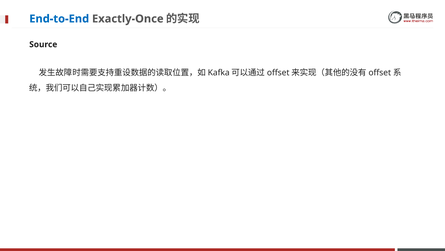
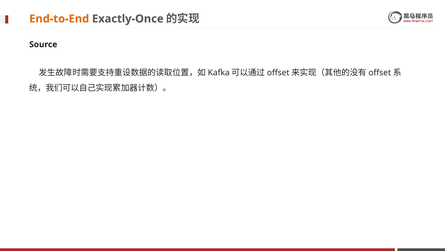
End-to-End colour: blue -> orange (59, 19)
